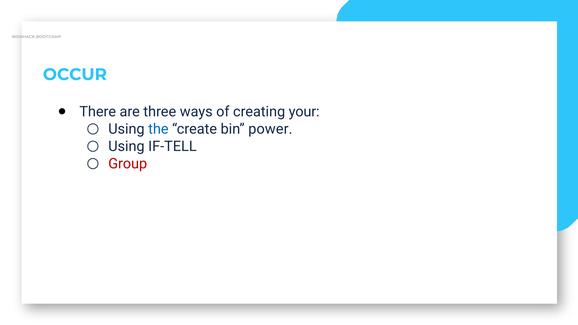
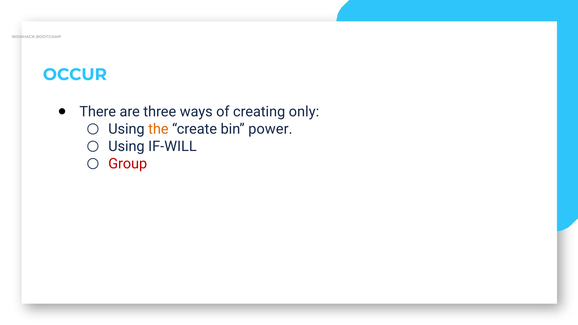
your: your -> only (304, 112)
the colour: blue -> orange (158, 129)
IF-TELL: IF-TELL -> IF-WILL (172, 146)
